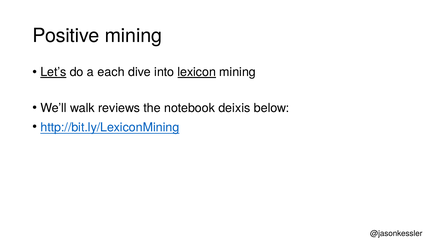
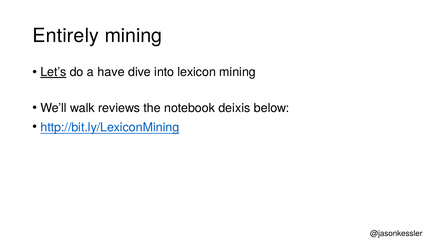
Positive: Positive -> Entirely (66, 36)
each: each -> have (111, 72)
lexicon underline: present -> none (197, 72)
